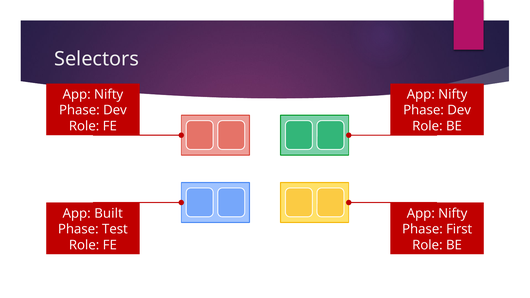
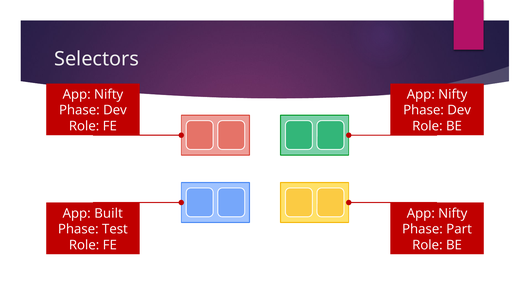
First: First -> Part (459, 229)
